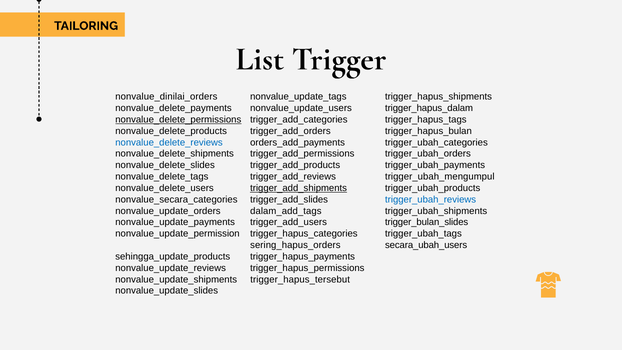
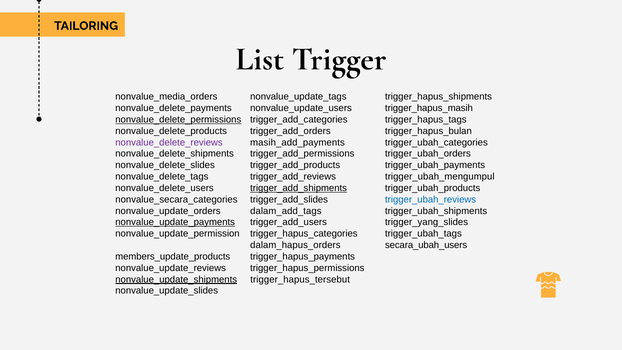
nonvalue_dinilai_orders: nonvalue_dinilai_orders -> nonvalue_media_orders (166, 97)
trigger_hapus_dalam: trigger_hapus_dalam -> trigger_hapus_masih (429, 108)
nonvalue_delete_reviews colour: blue -> purple (169, 142)
orders_add_payments: orders_add_payments -> masih_add_payments (298, 142)
nonvalue_update_payments underline: none -> present (175, 222)
trigger_bulan_slides: trigger_bulan_slides -> trigger_yang_slides (427, 222)
sering_hapus_orders: sering_hapus_orders -> dalam_hapus_orders (295, 245)
sehingga_update_products: sehingga_update_products -> members_update_products (173, 257)
nonvalue_update_shipments underline: none -> present (176, 279)
